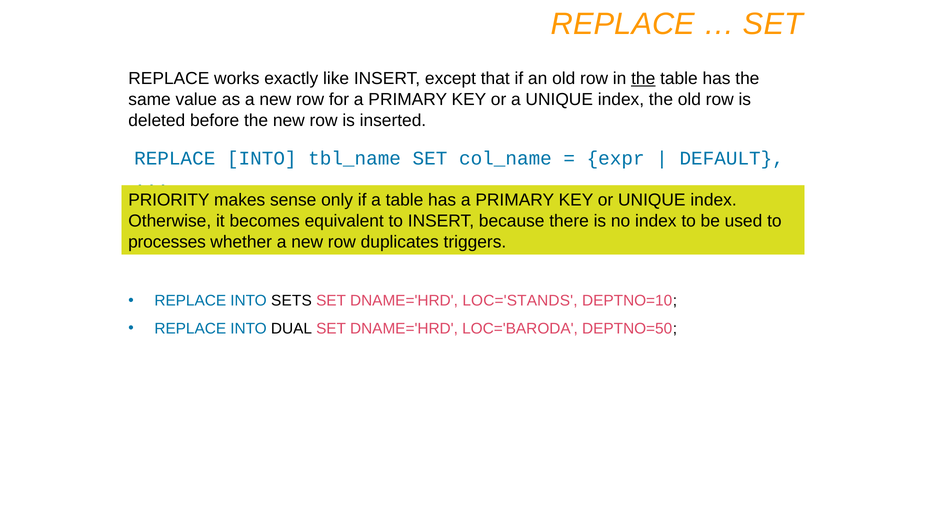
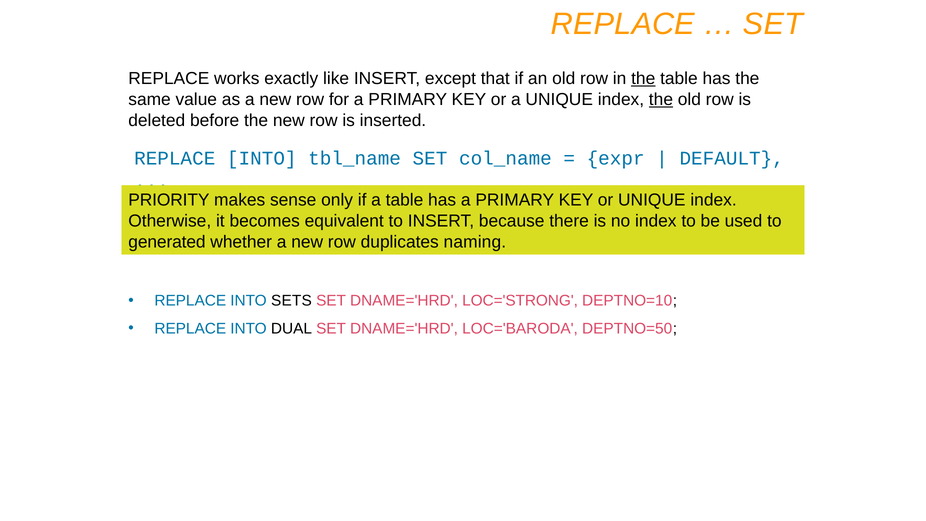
the underline: none -> present (661, 100)
processes: processes -> generated (167, 242)
triggers: triggers -> naming (475, 242)
LOC='STANDS: LOC='STANDS -> LOC='STRONG (520, 301)
